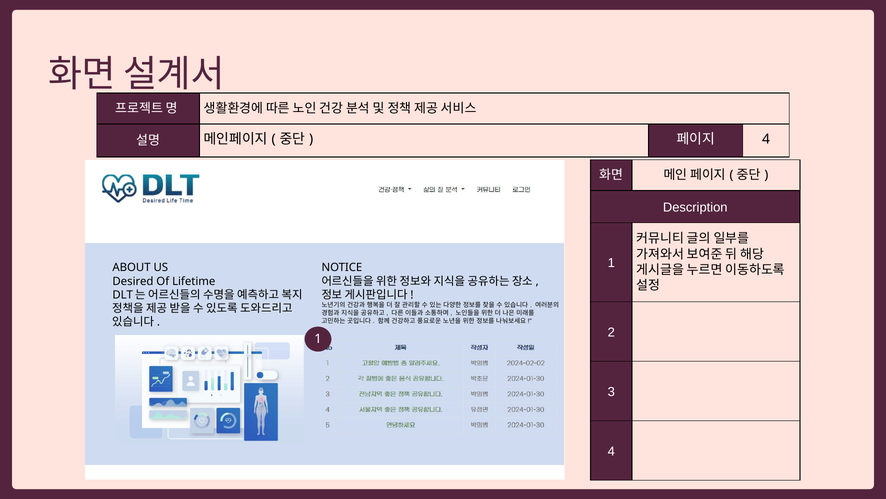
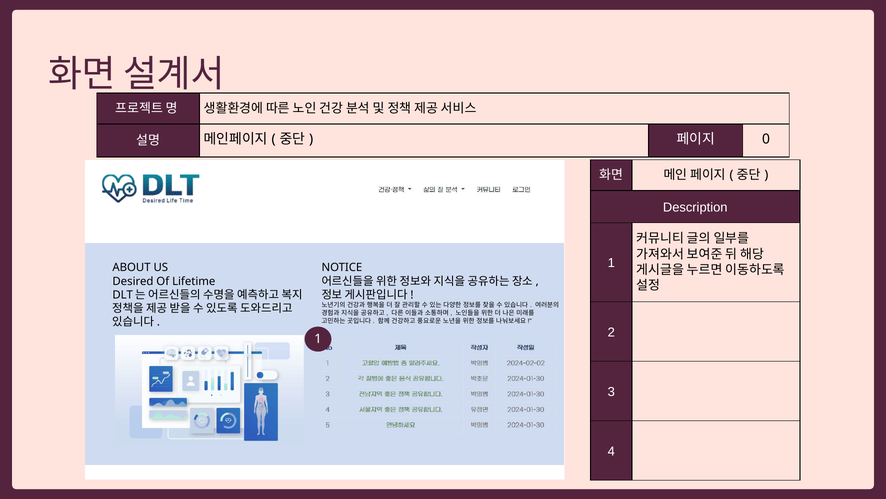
4: 4 -> 0 (766, 139)
